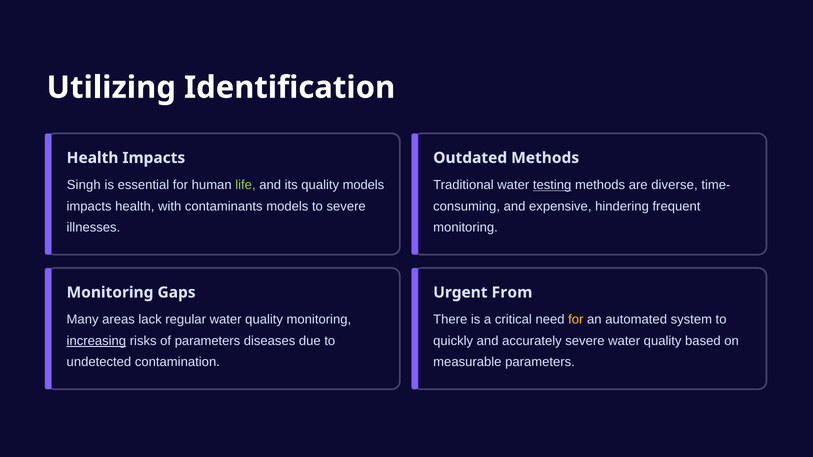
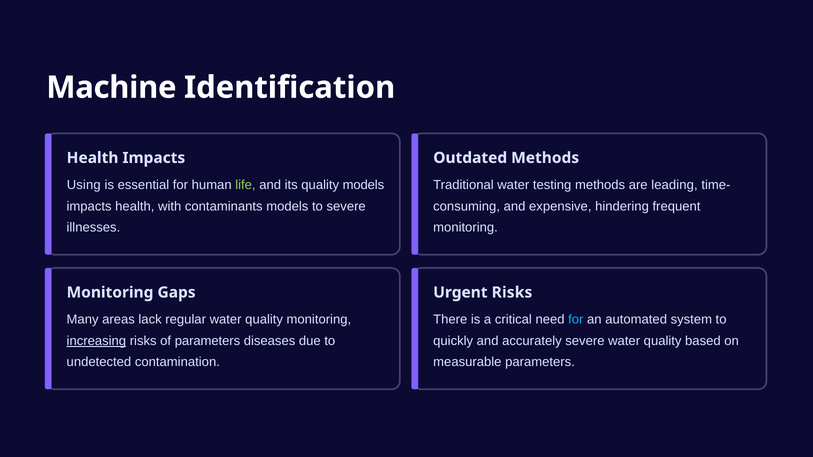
Utilizing: Utilizing -> Machine (111, 88)
Singh: Singh -> Using (84, 185)
testing underline: present -> none (552, 185)
diverse: diverse -> leading (674, 185)
Urgent From: From -> Risks (512, 293)
for colour: yellow -> light blue (576, 320)
